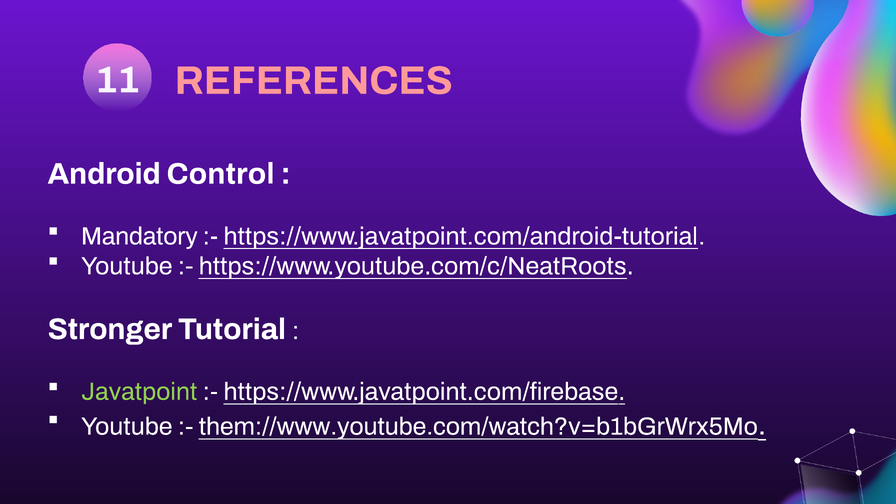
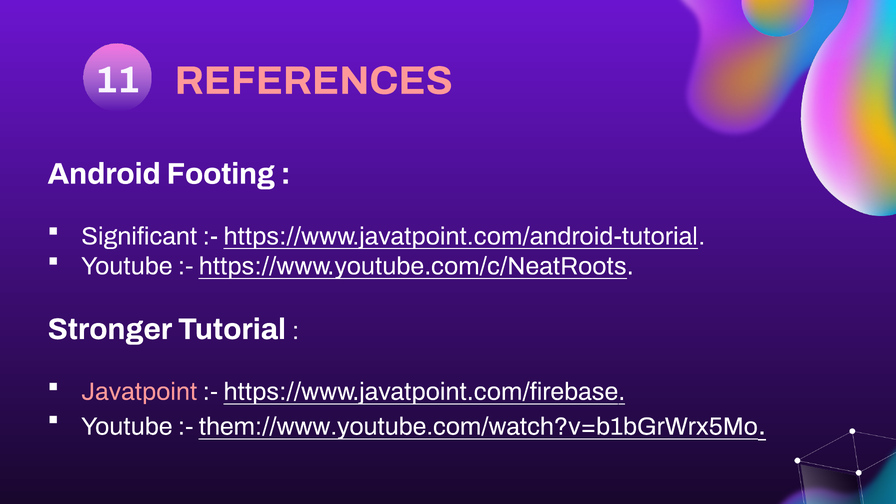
Control: Control -> Footing (221, 174)
Mandatory: Mandatory -> Significant (139, 236)
Javatpoint colour: light green -> pink (139, 392)
